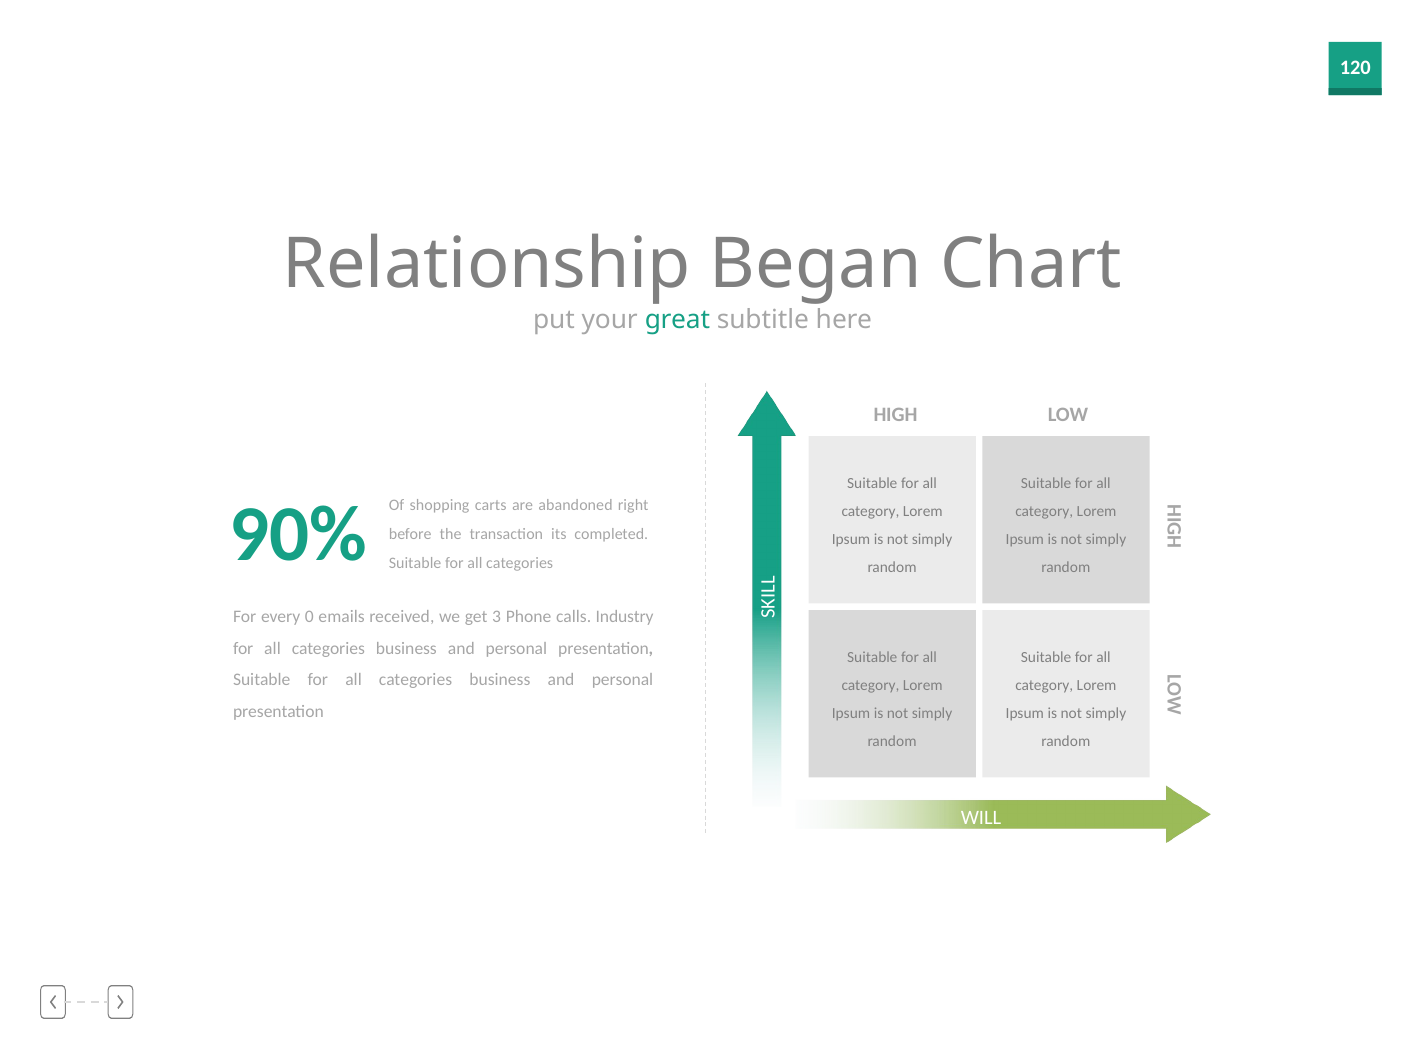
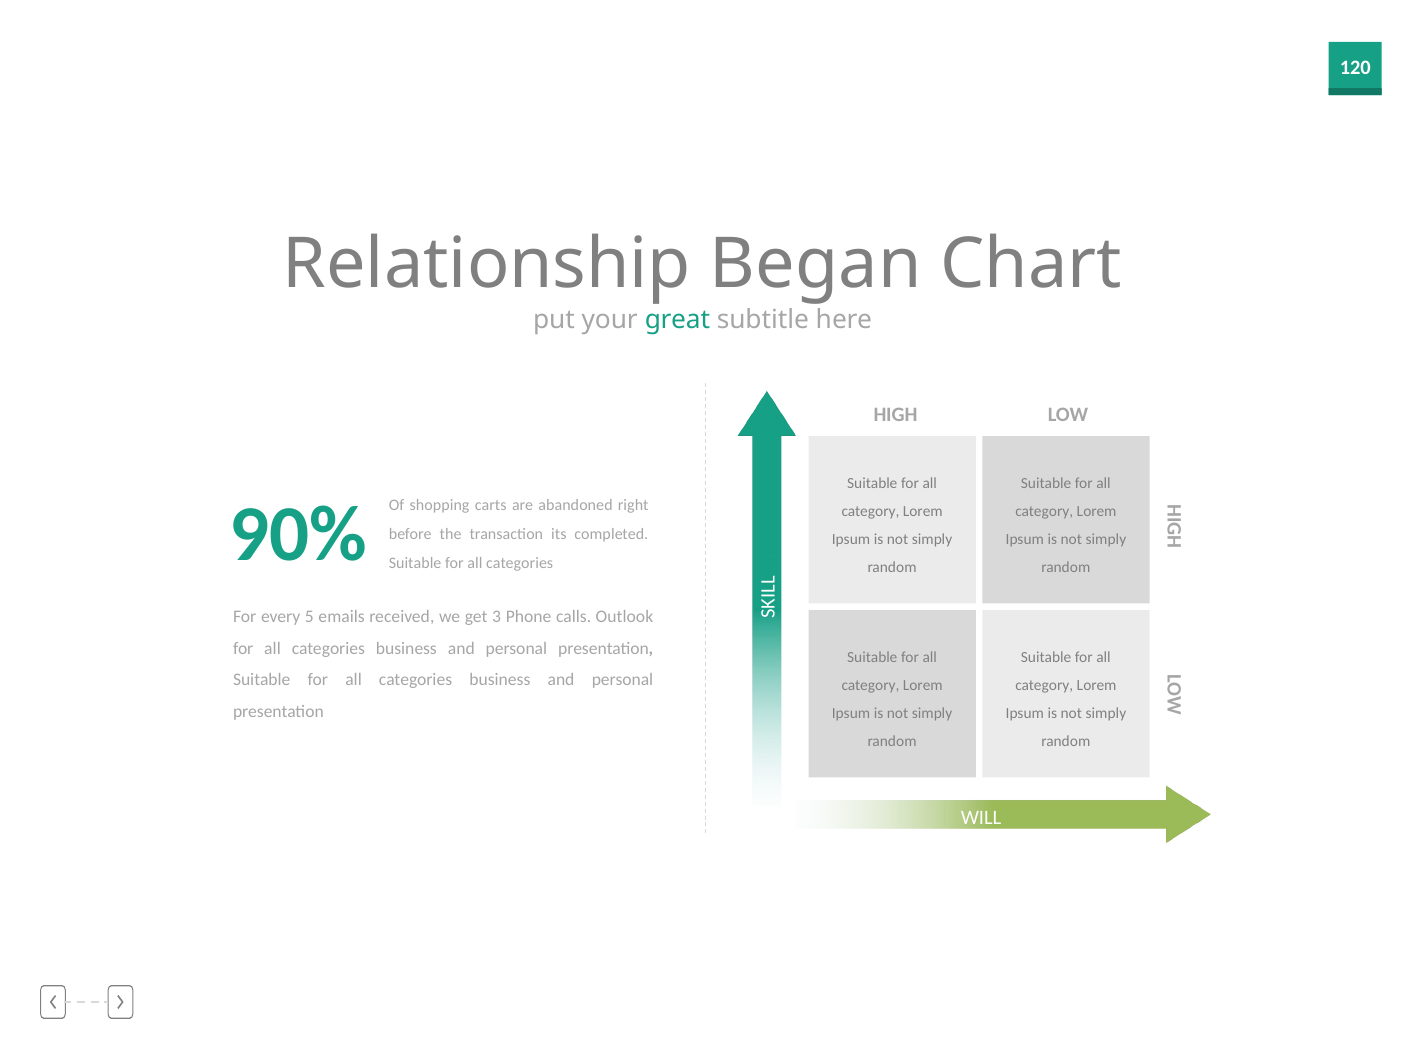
0: 0 -> 5 (309, 616)
Industry: Industry -> Outlook (625, 616)
